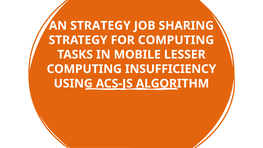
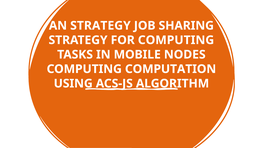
LESSER: LESSER -> NODES (185, 55)
INSUFFICIENCY: INSUFFICIENCY -> COMPUTATION (171, 69)
